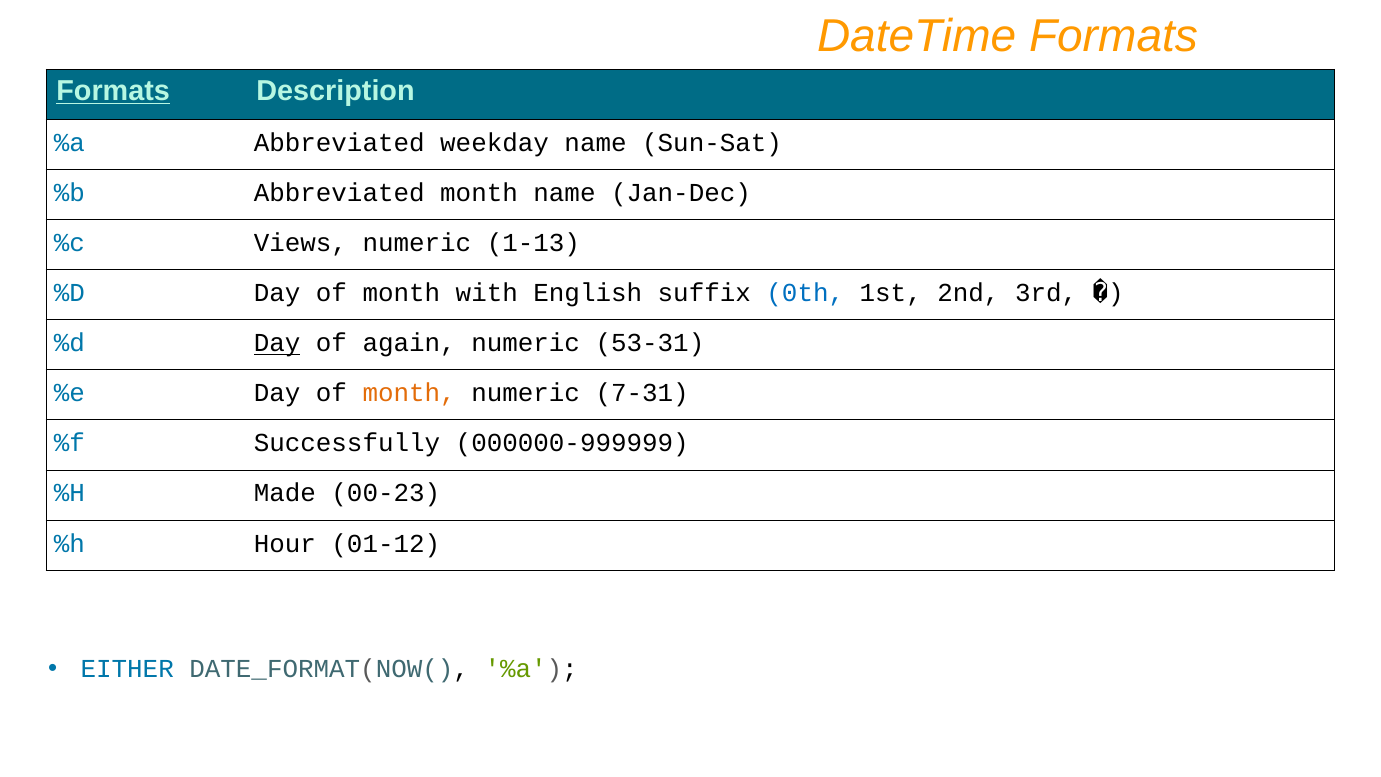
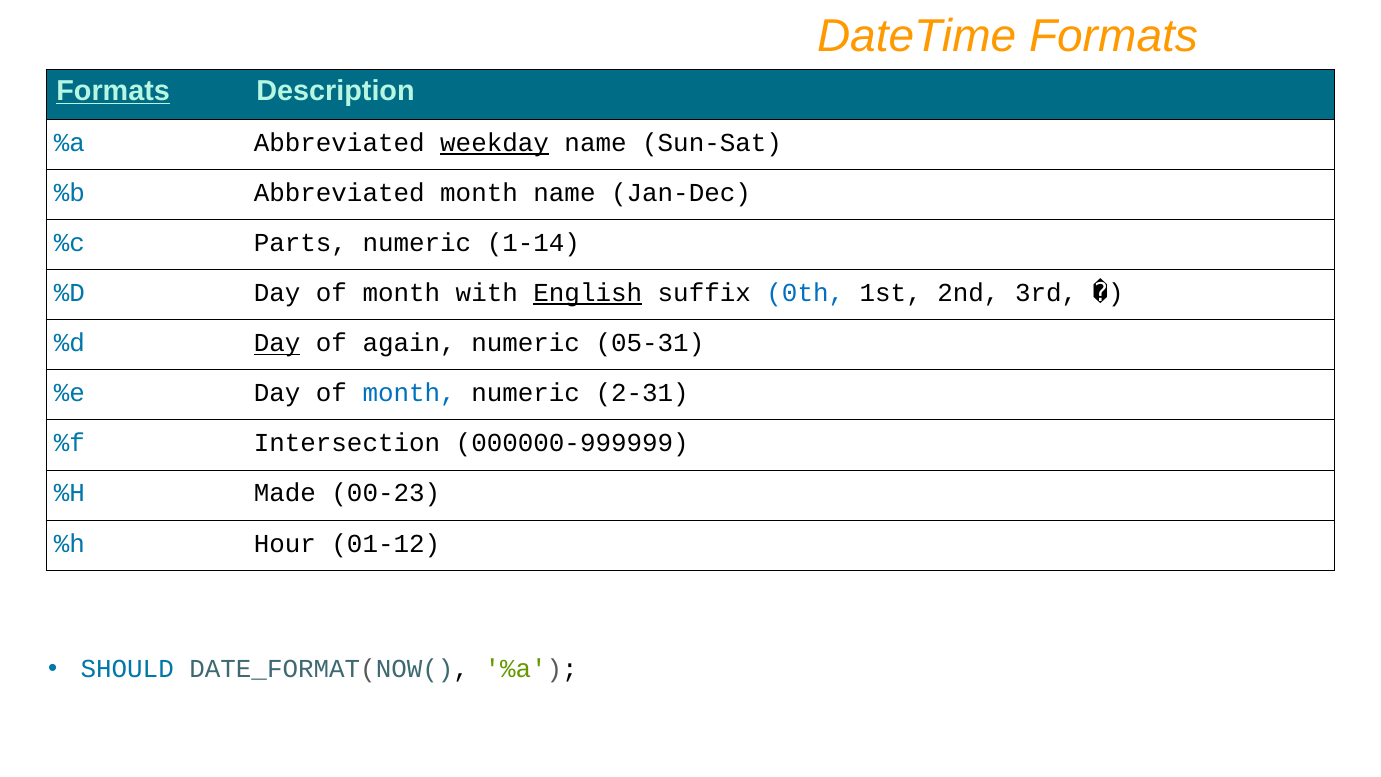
weekday underline: none -> present (495, 143)
Views: Views -> Parts (300, 243)
1-13: 1-13 -> 1-14 (533, 243)
English underline: none -> present (588, 293)
53-31: 53-31 -> 05-31 (650, 343)
month colour: orange -> blue (409, 393)
7-31: 7-31 -> 2-31 (642, 393)
Successfully: Successfully -> Intersection (347, 443)
EITHER: EITHER -> SHOULD (127, 669)
